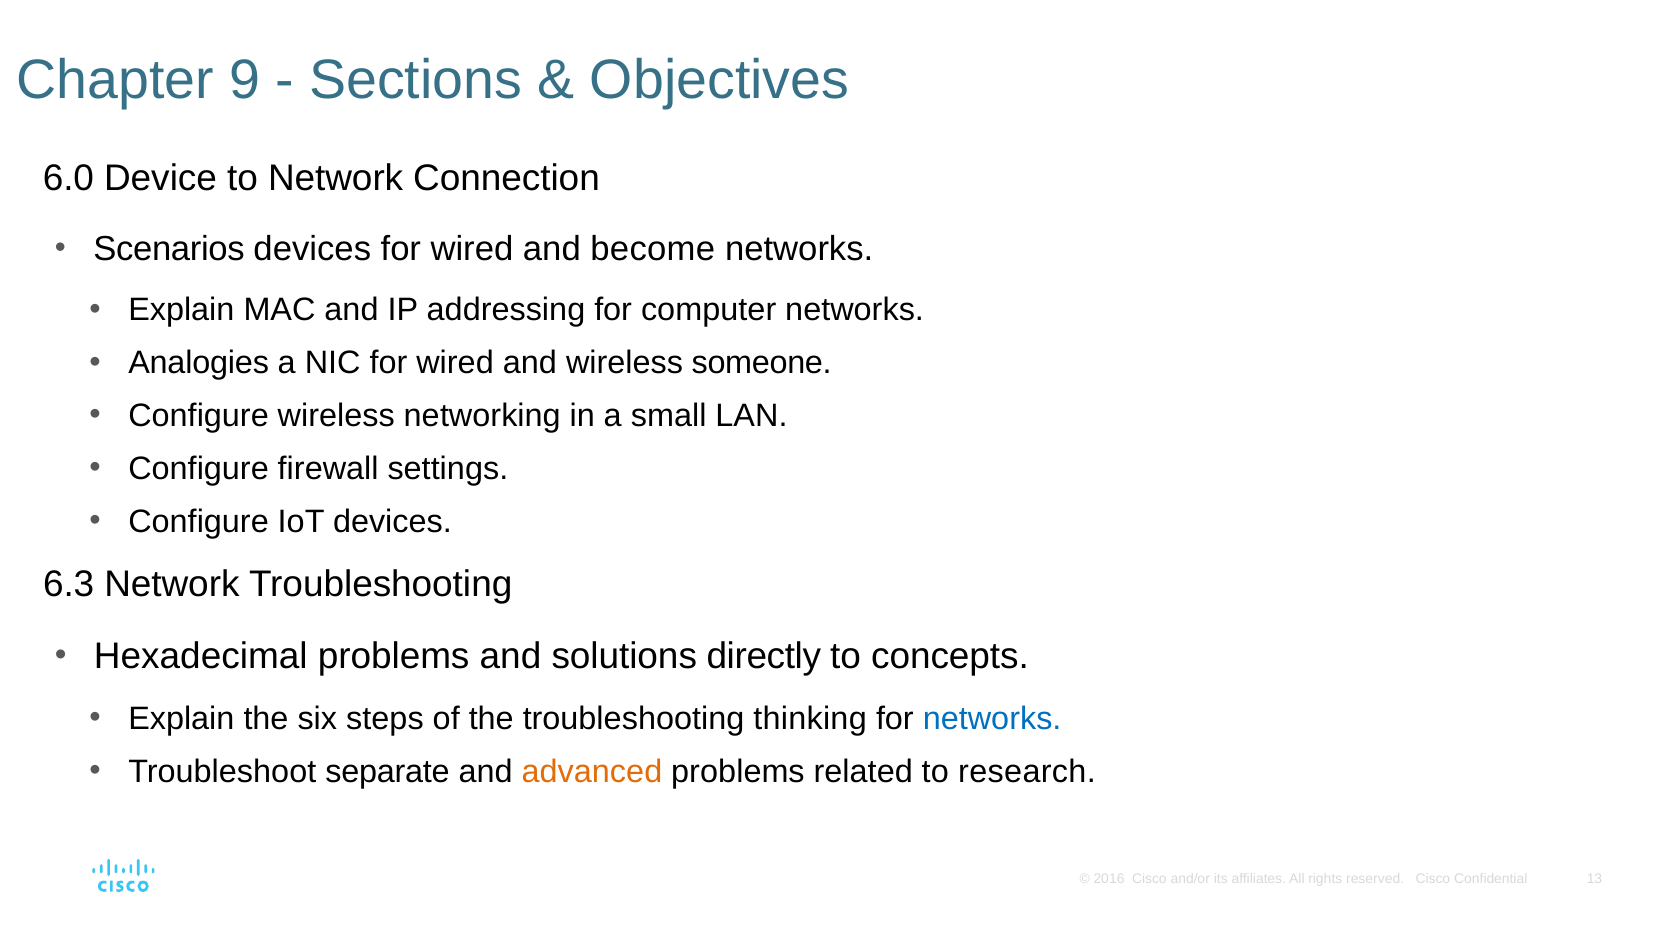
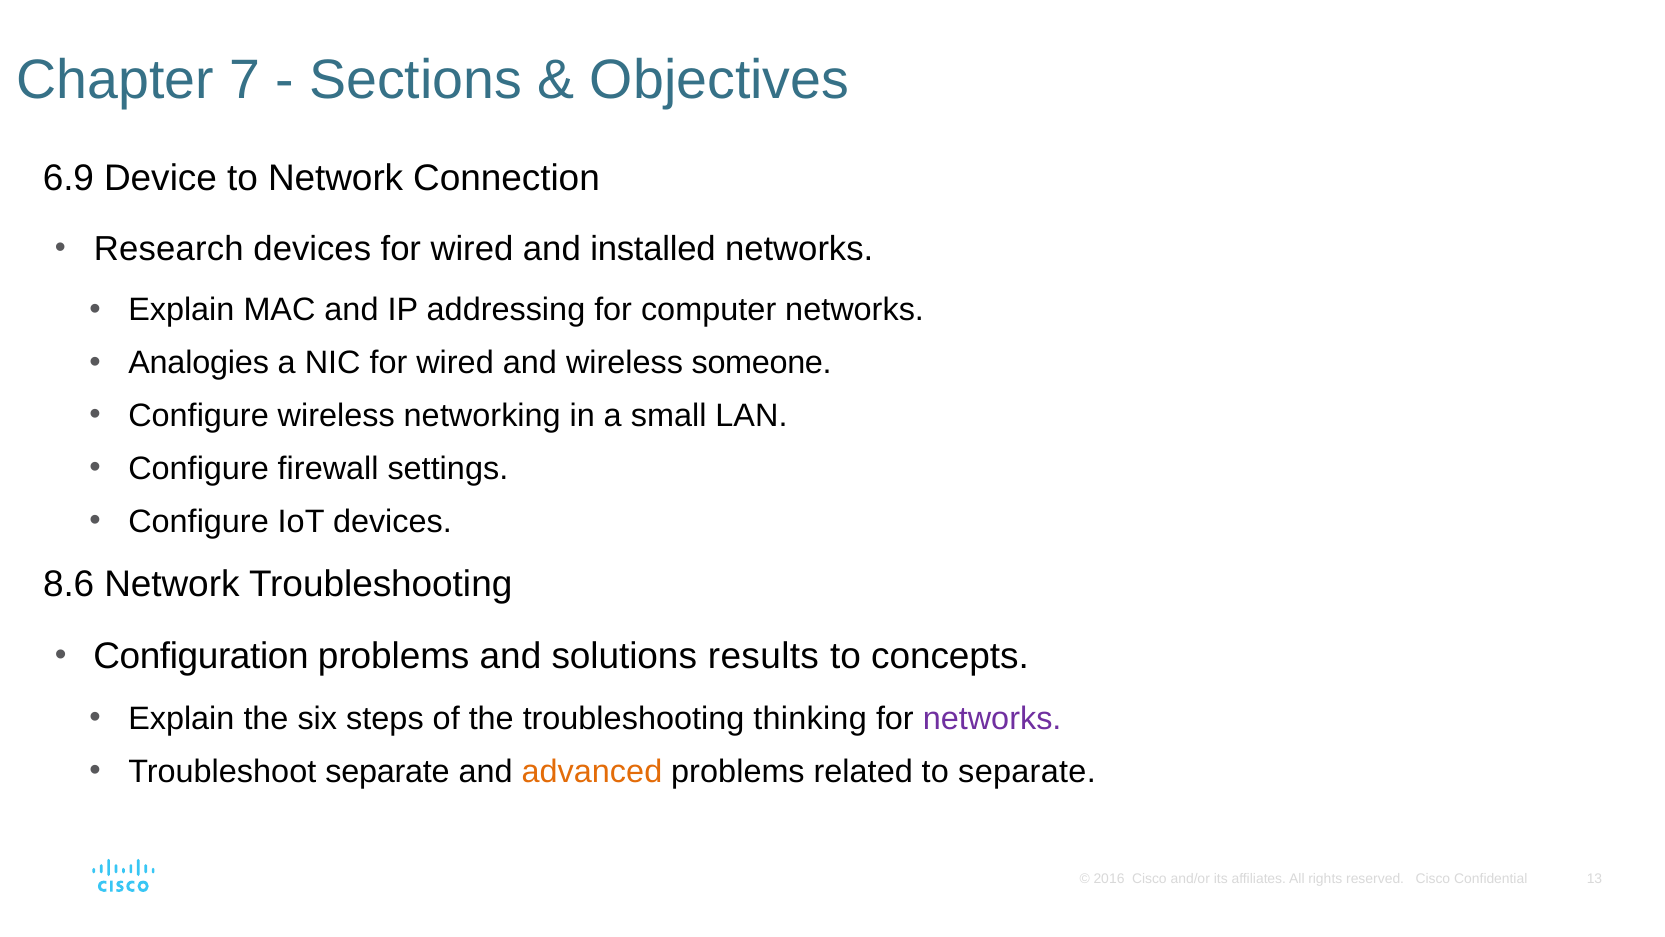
9: 9 -> 7 (245, 80)
6.0: 6.0 -> 6.9 (68, 179)
Scenarios: Scenarios -> Research (169, 249)
become: become -> installed (653, 249)
6.3: 6.3 -> 8.6 (69, 584)
Hexadecimal: Hexadecimal -> Configuration (201, 656)
directly: directly -> results (763, 656)
networks colour: blue -> purple (992, 718)
to research: research -> separate (1027, 771)
